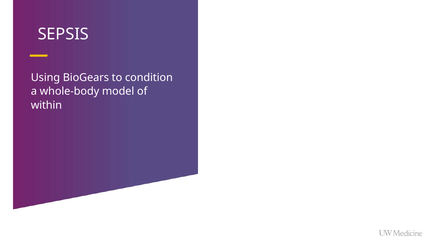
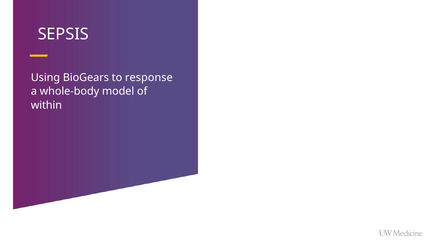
condition: condition -> response (149, 77)
